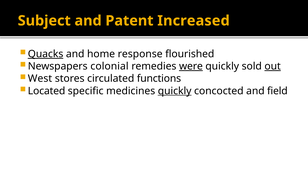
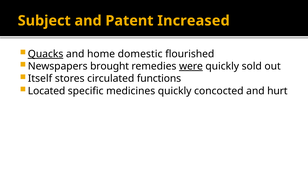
response: response -> domestic (140, 54)
colonial: colonial -> brought (110, 66)
out underline: present -> none (273, 66)
West: West -> Itself (40, 79)
quickly underline: present -> none (175, 91)
field: field -> hurt (277, 91)
